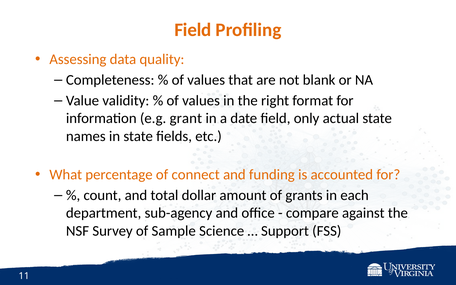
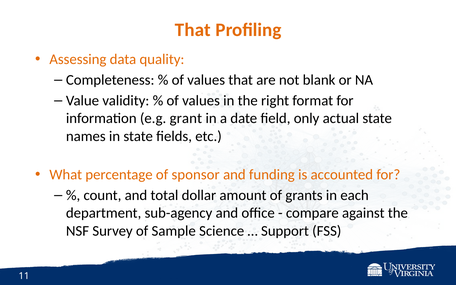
Field: Field -> That (193, 30)
connect: connect -> sponsor (196, 175)
